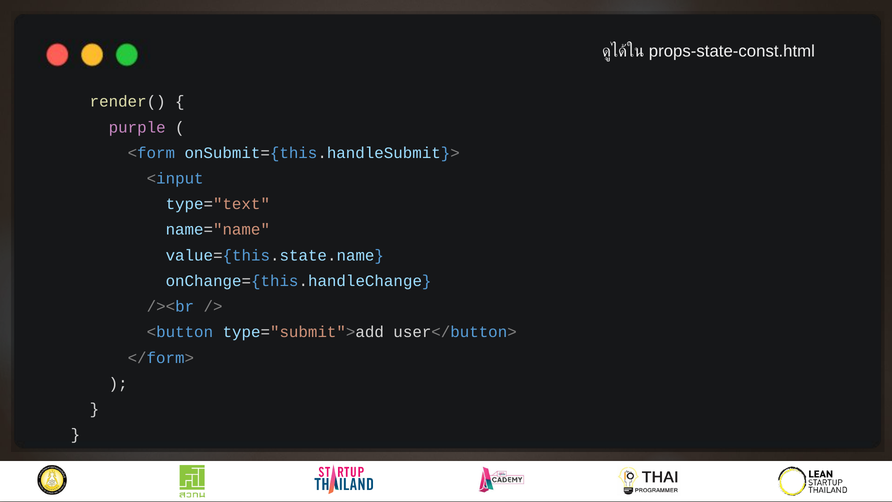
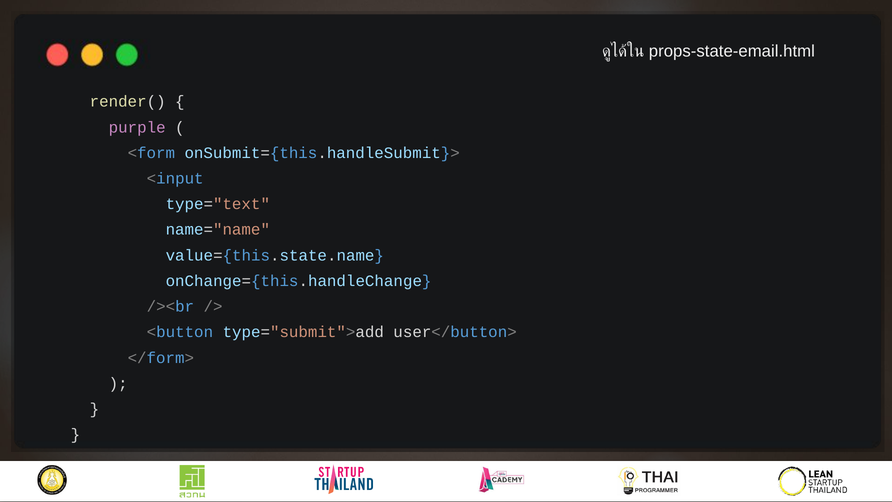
props-state-const.html: props-state-const.html -> props-state-email.html (732, 51)
